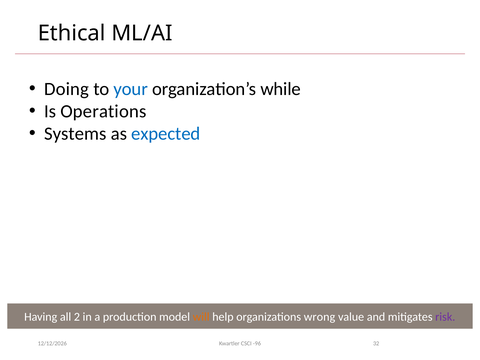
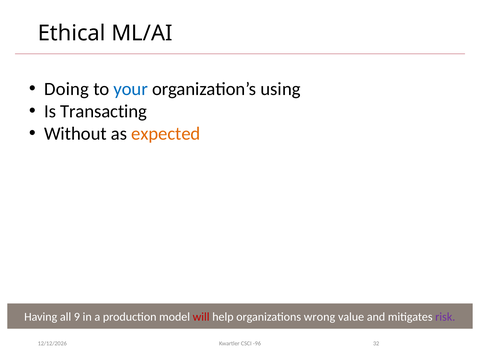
while: while -> using (281, 89)
Operations: Operations -> Transacting (104, 111)
Systems: Systems -> Without (75, 134)
expected colour: blue -> orange (166, 134)
2: 2 -> 9 (77, 317)
will colour: orange -> red (201, 317)
